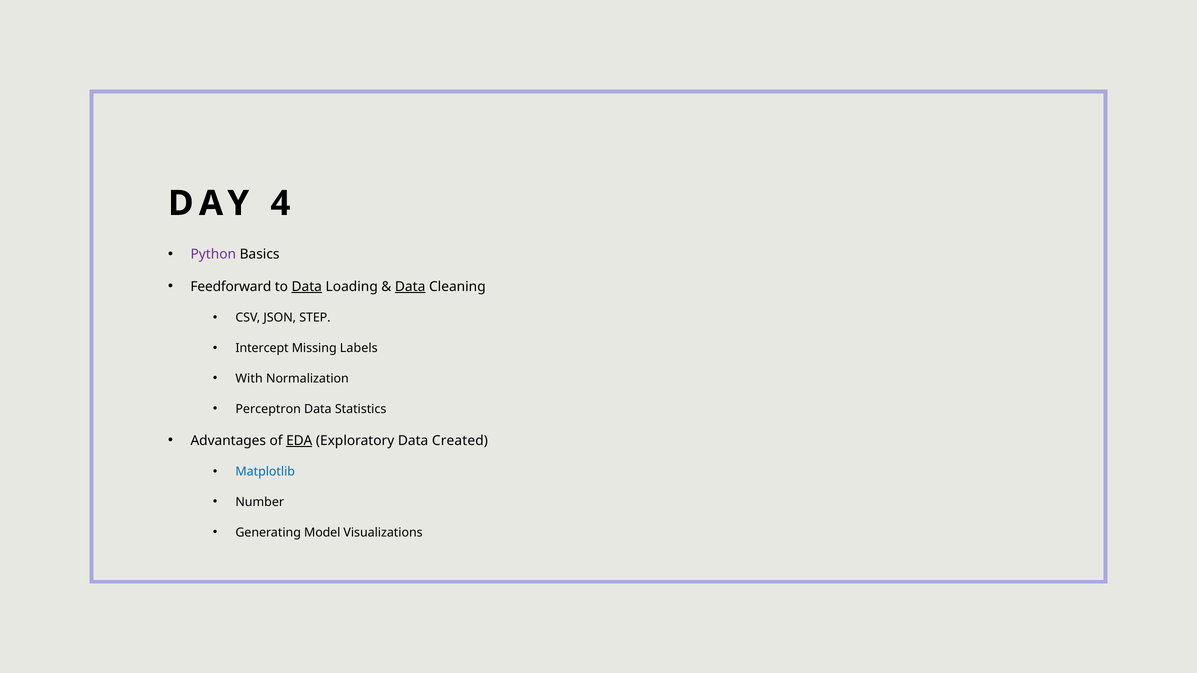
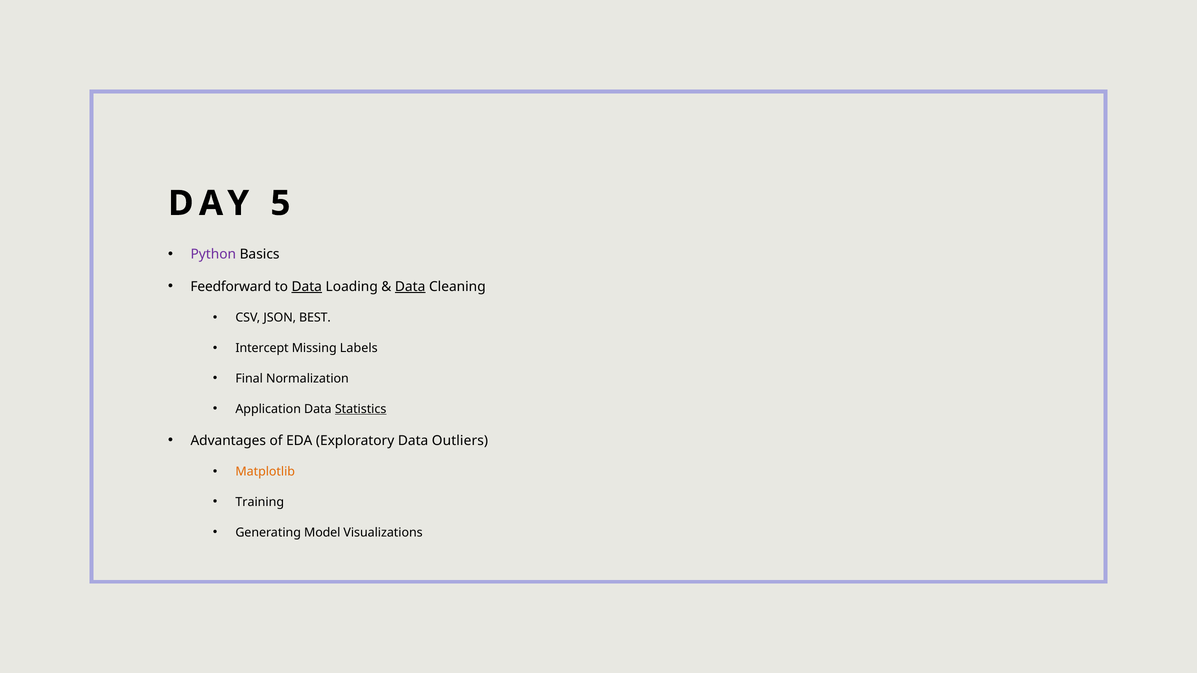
4: 4 -> 5 (280, 203)
STEP: STEP -> BEST (315, 318)
With: With -> Final (249, 379)
Perceptron: Perceptron -> Application (268, 409)
Statistics underline: none -> present (361, 409)
EDA underline: present -> none (299, 441)
Created: Created -> Outliers (460, 441)
Matplotlib colour: blue -> orange (265, 472)
Number: Number -> Training (260, 502)
